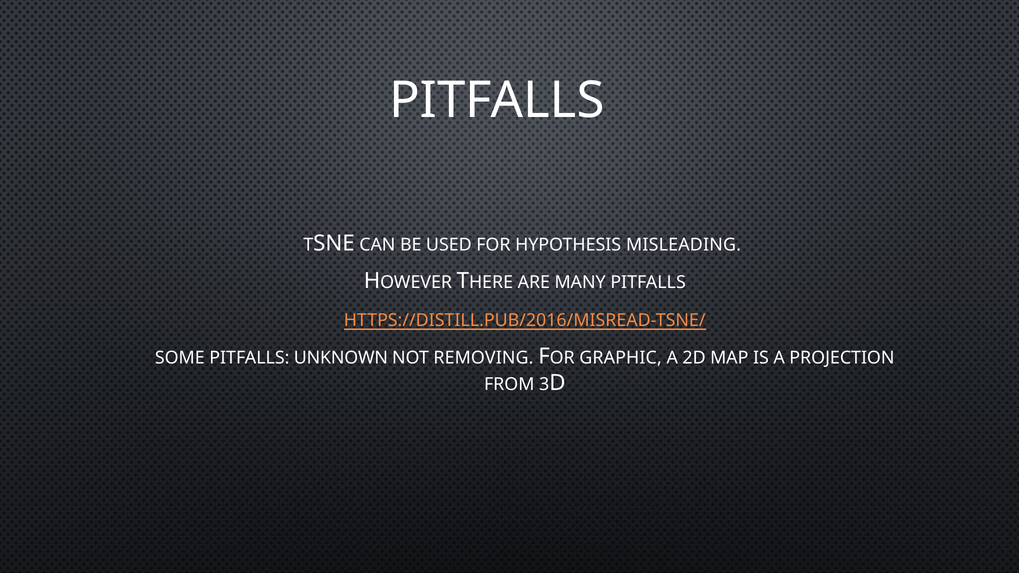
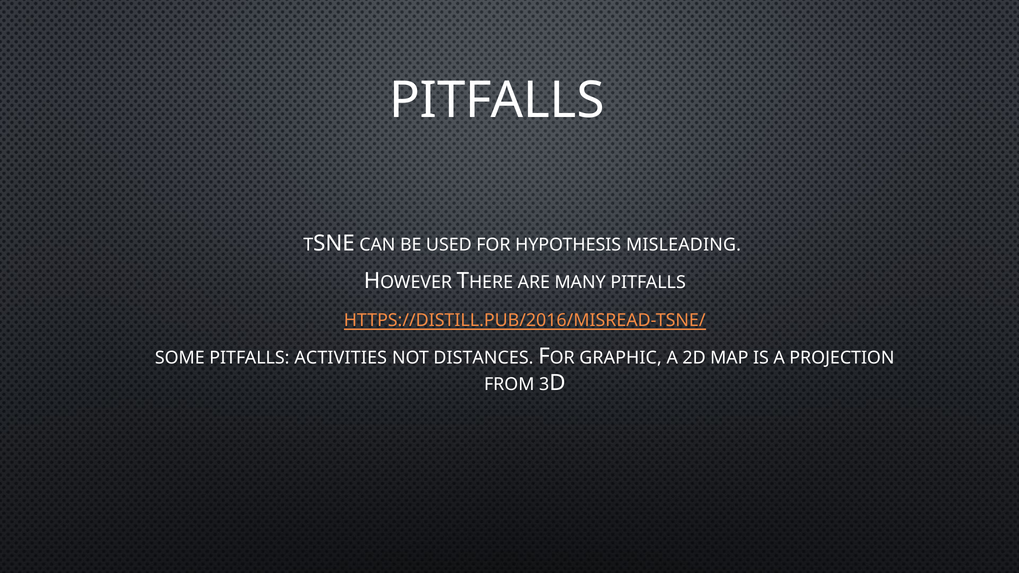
UNKNOWN: UNKNOWN -> ACTIVITIES (341, 358)
REMOVING: REMOVING -> DISTANCES (483, 358)
